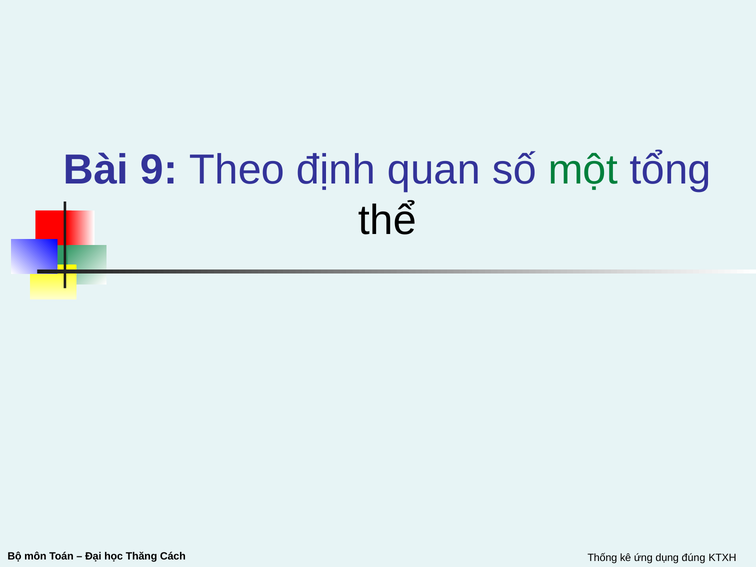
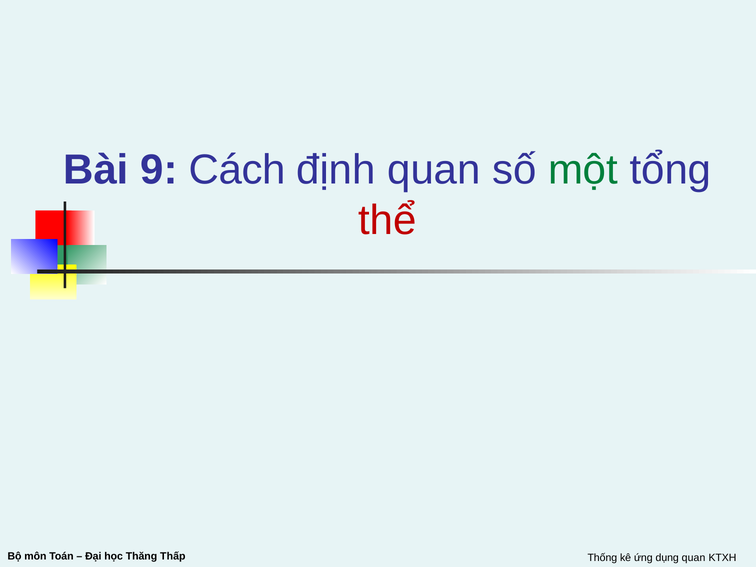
Theo: Theo -> Cách (237, 170)
thể colour: black -> red (387, 220)
Cách: Cách -> Thấp (173, 556)
dụng đúng: đúng -> quan (694, 558)
